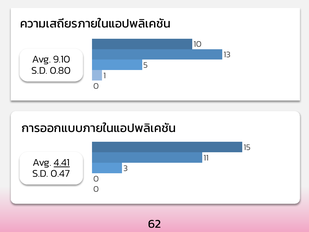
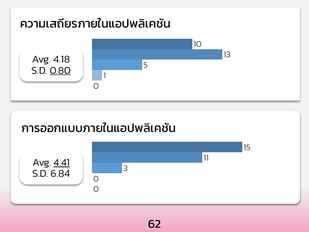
9.10: 9.10 -> 4.18 (62, 59)
0.80 underline: none -> present (60, 70)
0.47: 0.47 -> 6.84 (60, 173)
